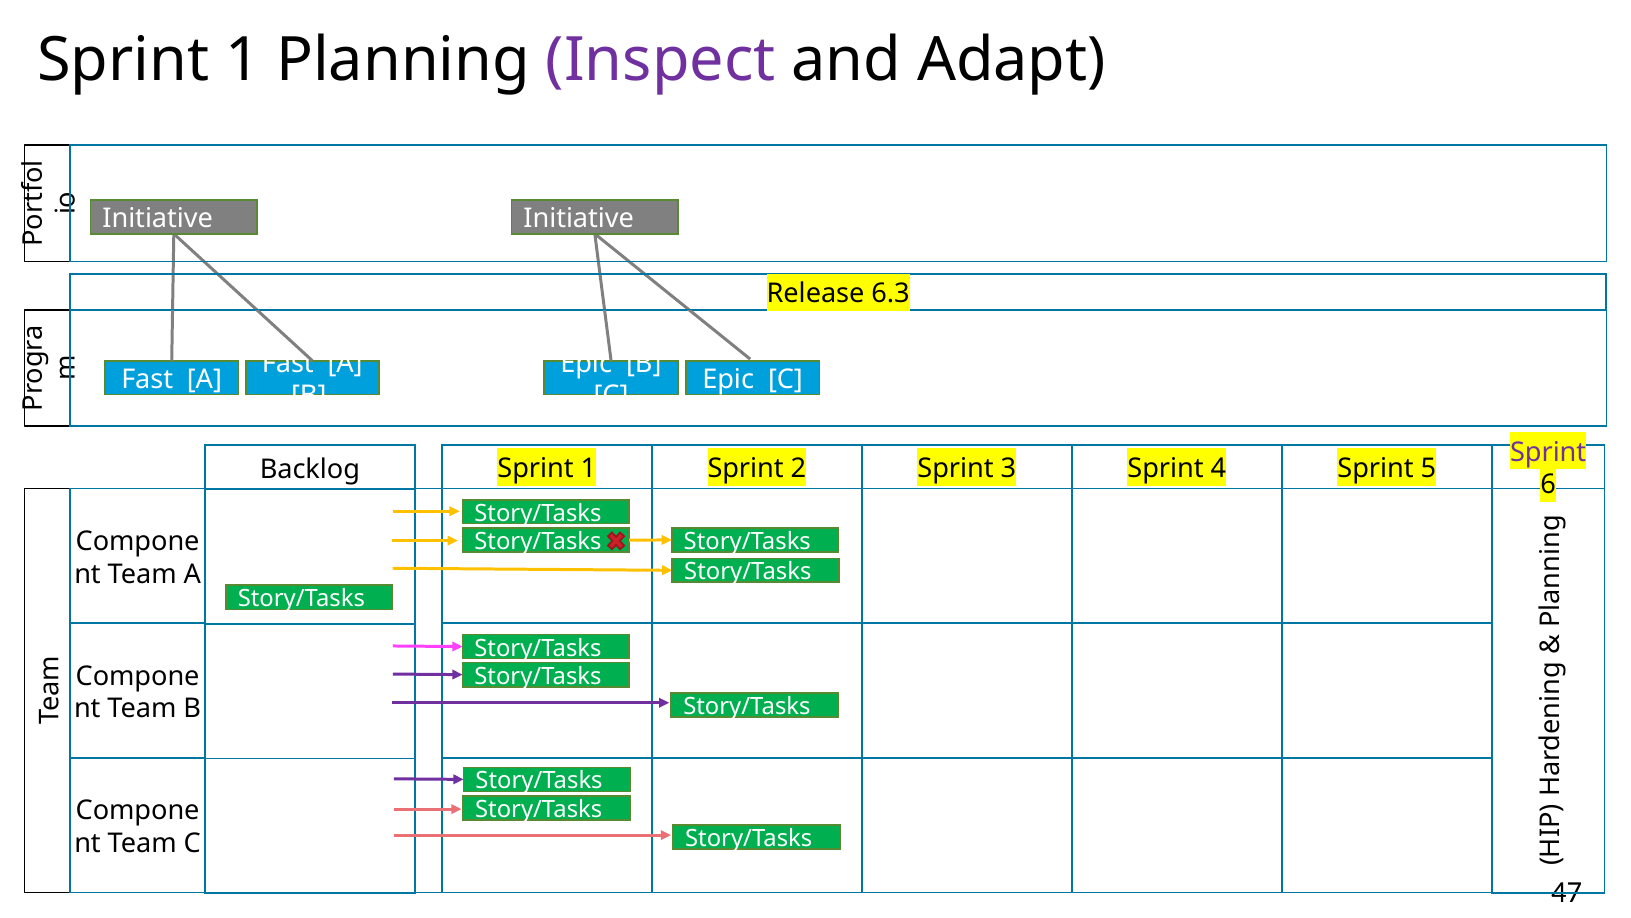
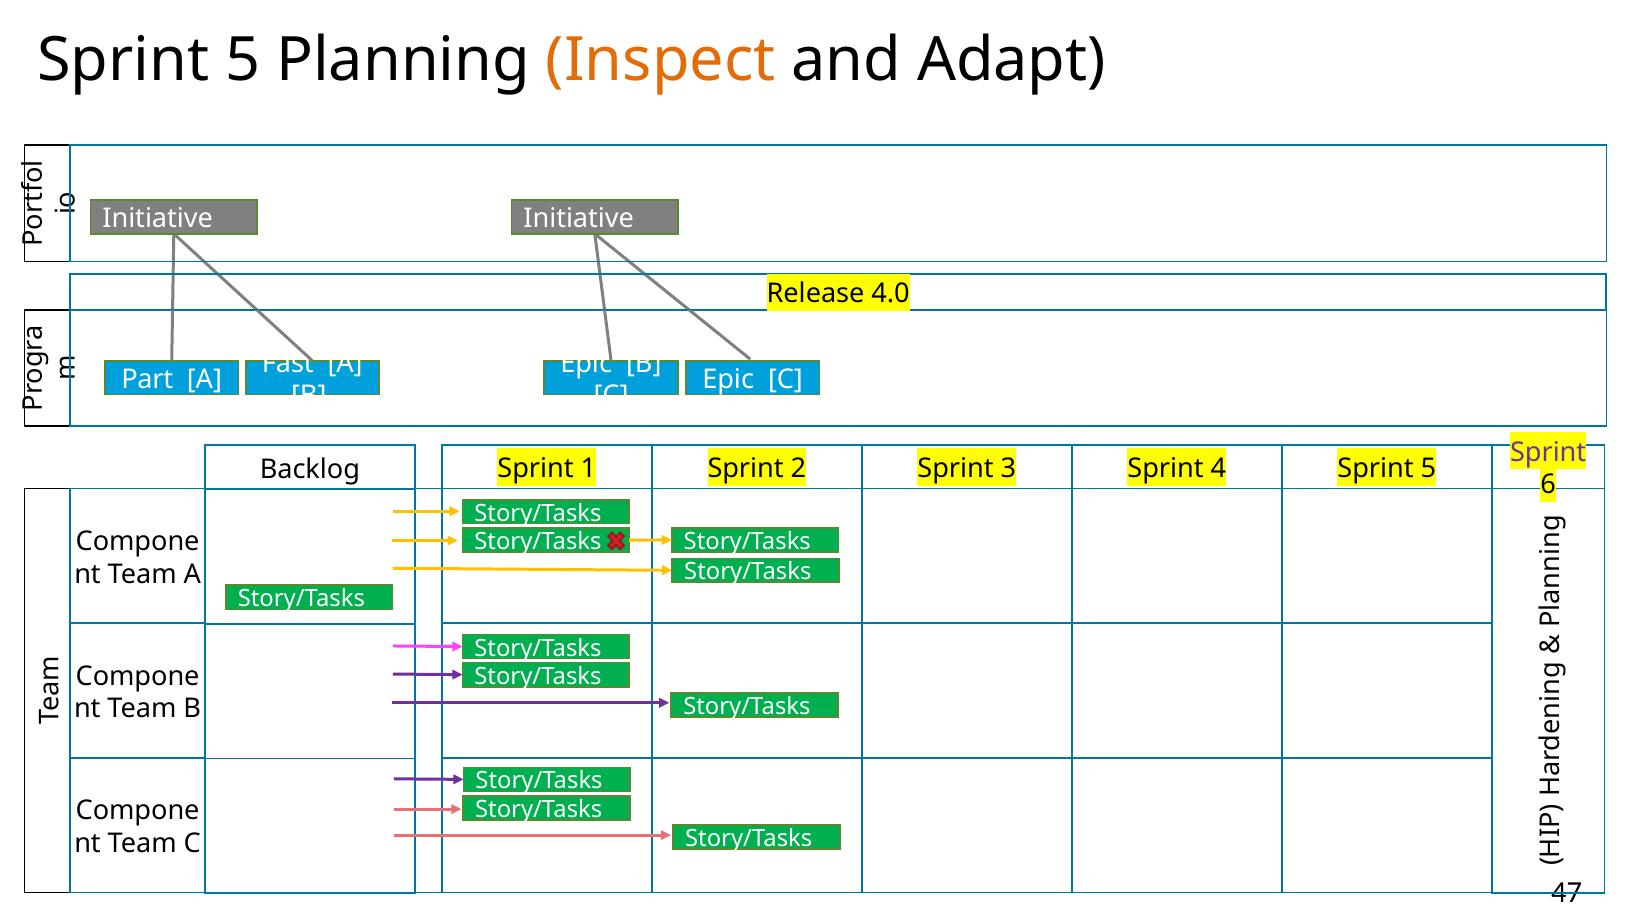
1: 1 -> 5 (243, 61)
Inspect colour: purple -> orange (661, 61)
6.3: 6.3 -> 4.0 (891, 294)
Fast: Fast -> Part (147, 379)
